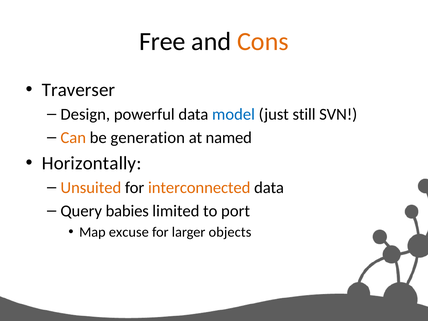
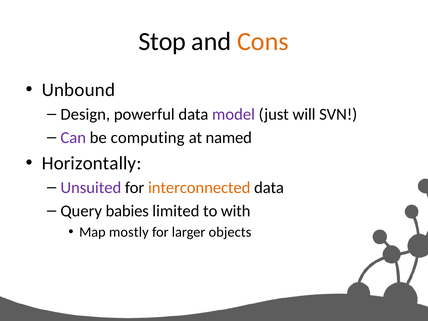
Free: Free -> Stop (162, 41)
Traverser: Traverser -> Unbound (78, 90)
model colour: blue -> purple (233, 114)
still: still -> will (304, 114)
Can colour: orange -> purple (73, 138)
generation: generation -> computing (148, 138)
Unsuited colour: orange -> purple (91, 188)
port: port -> with (236, 211)
excuse: excuse -> mostly (129, 232)
